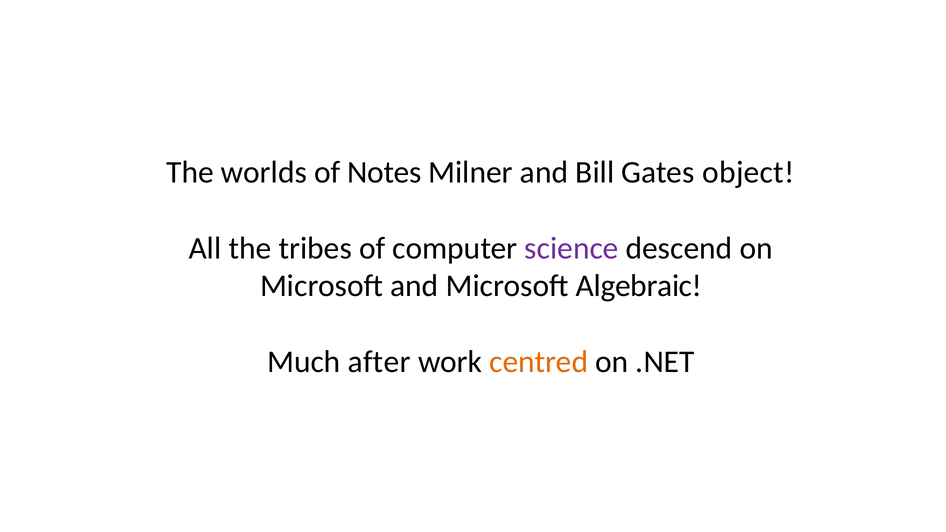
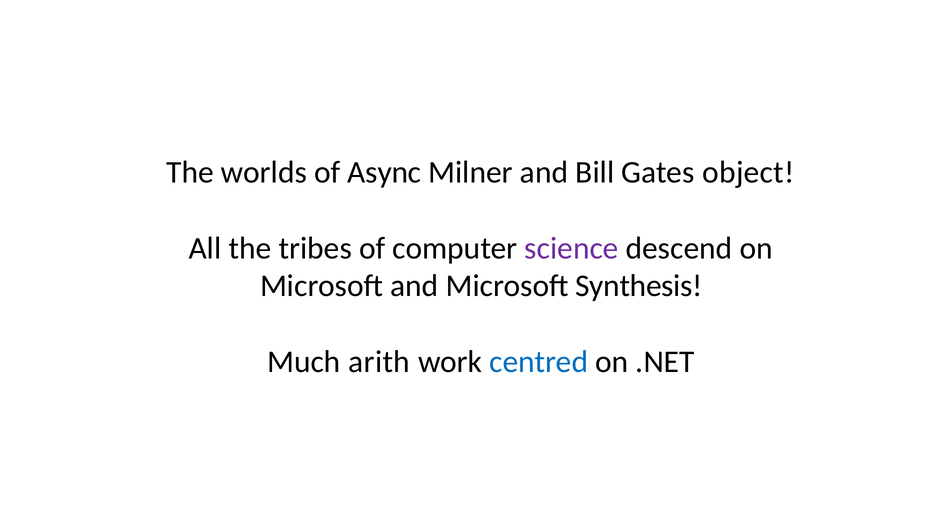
Notes: Notes -> Async (384, 172)
Algebraic: Algebraic -> Synthesis (639, 286)
after: after -> arith (379, 362)
centred colour: orange -> blue (539, 362)
